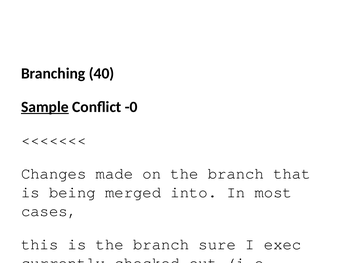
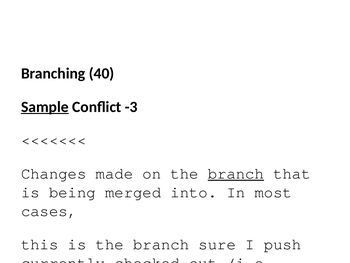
-0: -0 -> -3 (131, 107)
branch underline: none -> present (236, 173)
exec: exec -> push (283, 244)
